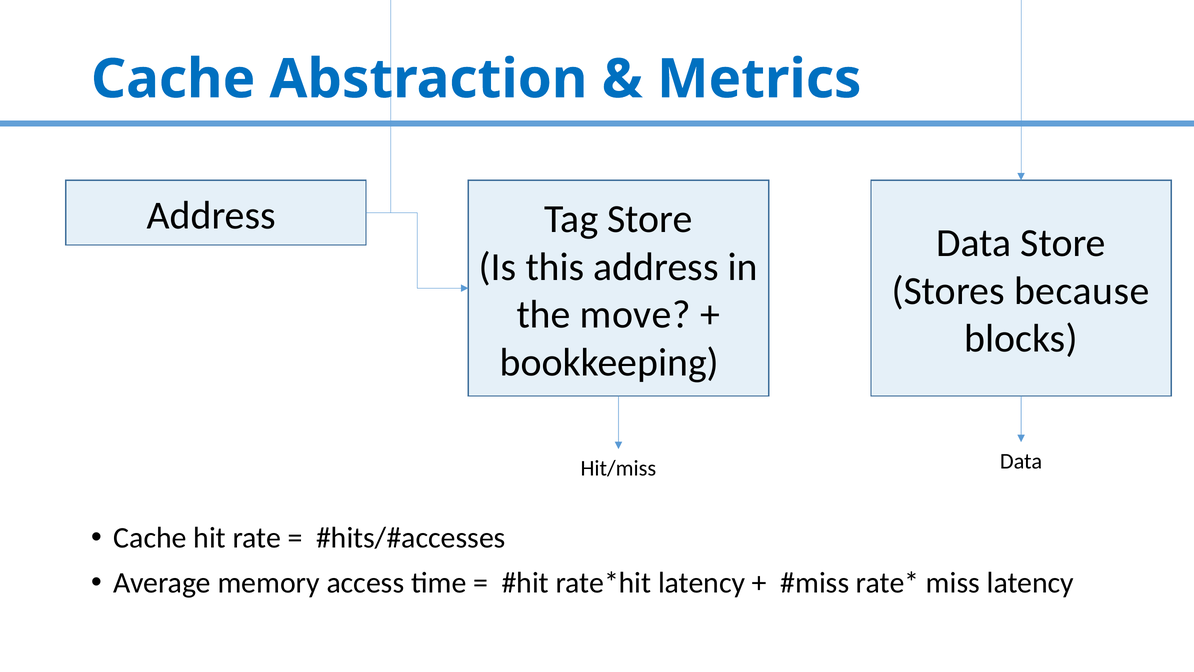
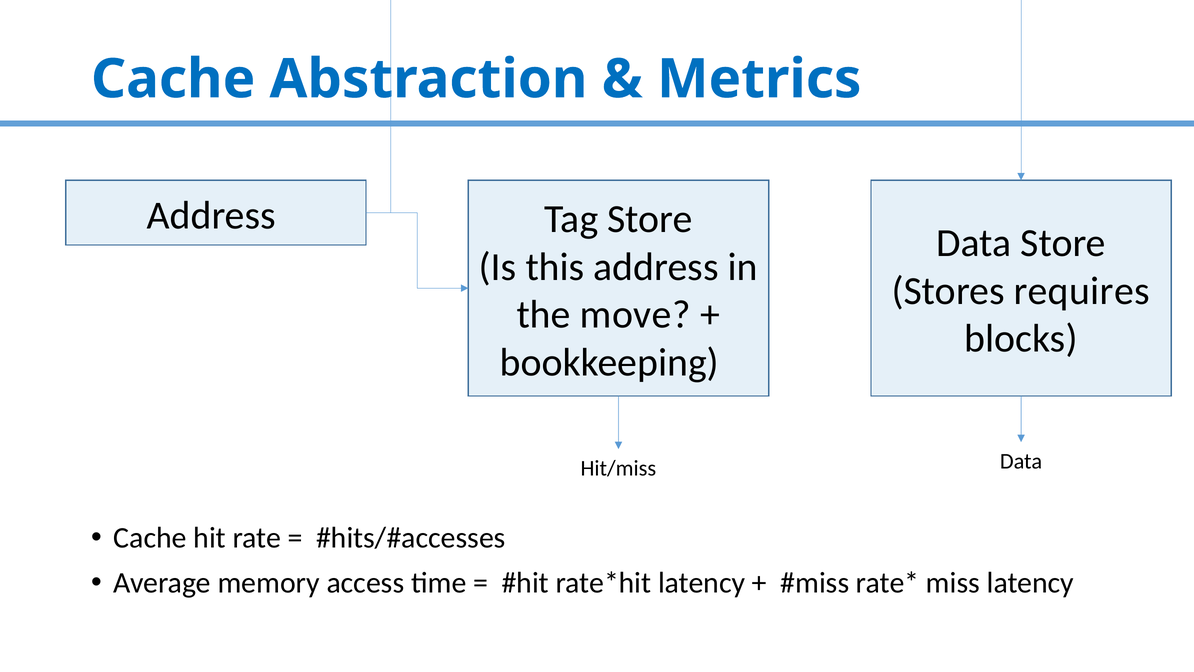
because: because -> requires (1082, 291)
